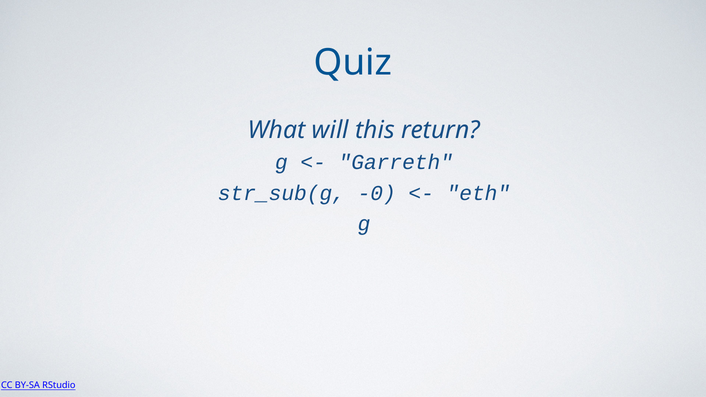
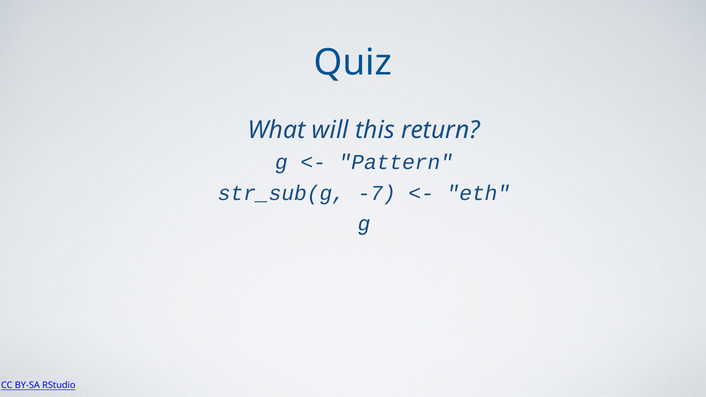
Garreth: Garreth -> Pattern (396, 163)
-0: -0 -> -7 (377, 193)
